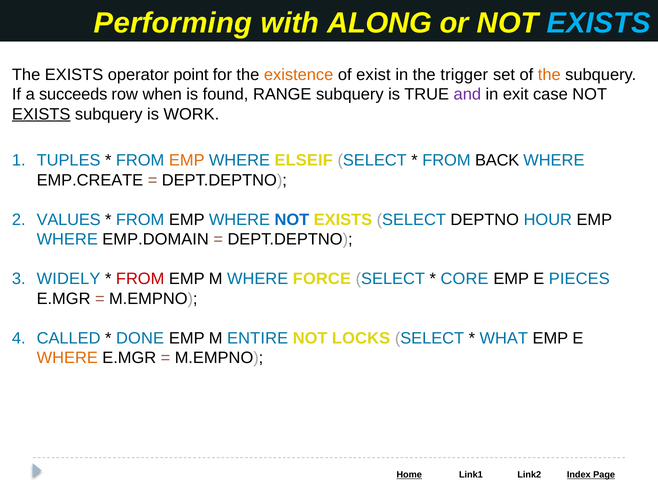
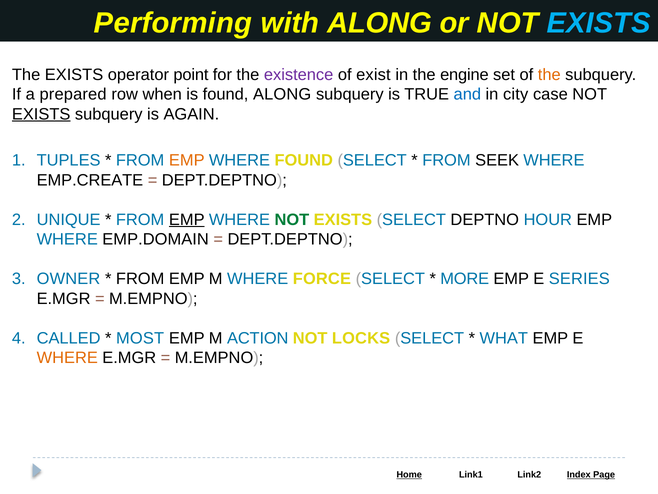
existence colour: orange -> purple (299, 75)
trigger: trigger -> engine (464, 75)
succeeds: succeeds -> prepared (73, 94)
found RANGE: RANGE -> ALONG (282, 94)
and colour: purple -> blue (467, 94)
exit: exit -> city (516, 94)
WORK: WORK -> AGAIN (191, 114)
WHERE ELSEIF: ELSEIF -> FOUND (304, 160)
BACK: BACK -> SEEK (497, 160)
VALUES: VALUES -> UNIQUE (69, 219)
EMP underline: none -> present (187, 219)
NOT colour: blue -> green (292, 219)
WIDELY: WIDELY -> OWNER (69, 279)
FROM colour: red -> black (140, 279)
CORE: CORE -> MORE (465, 279)
PIECES: PIECES -> SERIES (579, 279)
DONE: DONE -> MOST (140, 338)
ENTIRE: ENTIRE -> ACTION (258, 338)
